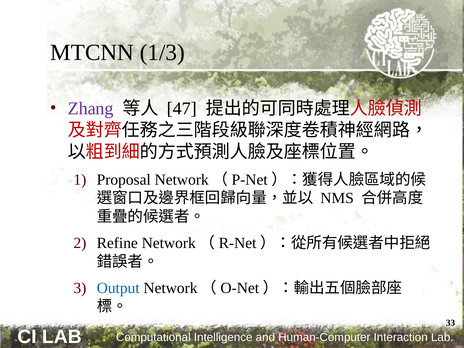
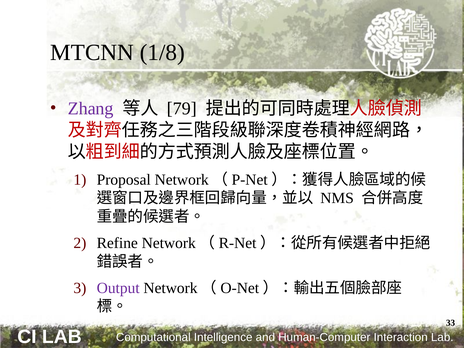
1/3: 1/3 -> 1/8 (162, 53)
47: 47 -> 79 (182, 109)
Output colour: blue -> purple (118, 288)
